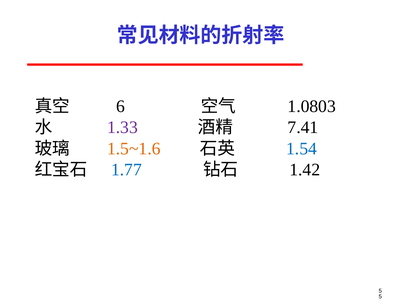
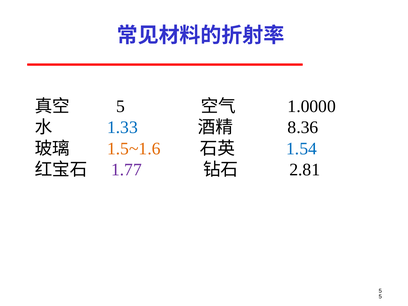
6: 6 -> 5 (121, 106)
1.0803: 1.0803 -> 1.0000 (312, 106)
1.33 colour: purple -> blue (123, 128)
7.41: 7.41 -> 8.36 (303, 128)
1.77 colour: blue -> purple (126, 170)
1.42: 1.42 -> 2.81 (305, 170)
